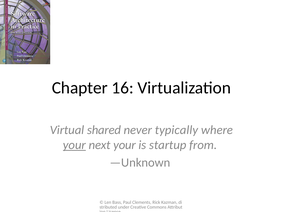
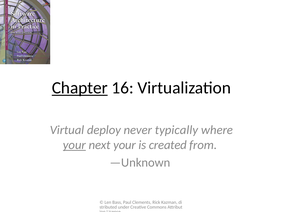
Chapter underline: none -> present (80, 88)
shared: shared -> deploy (104, 130)
startup: startup -> created (168, 145)
